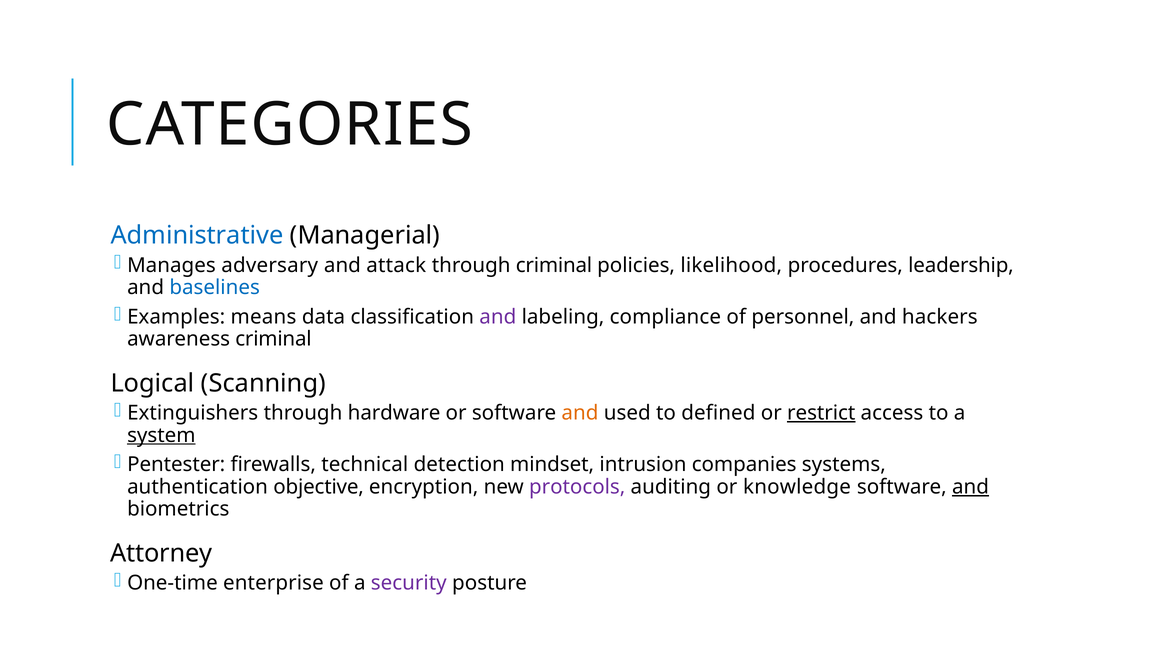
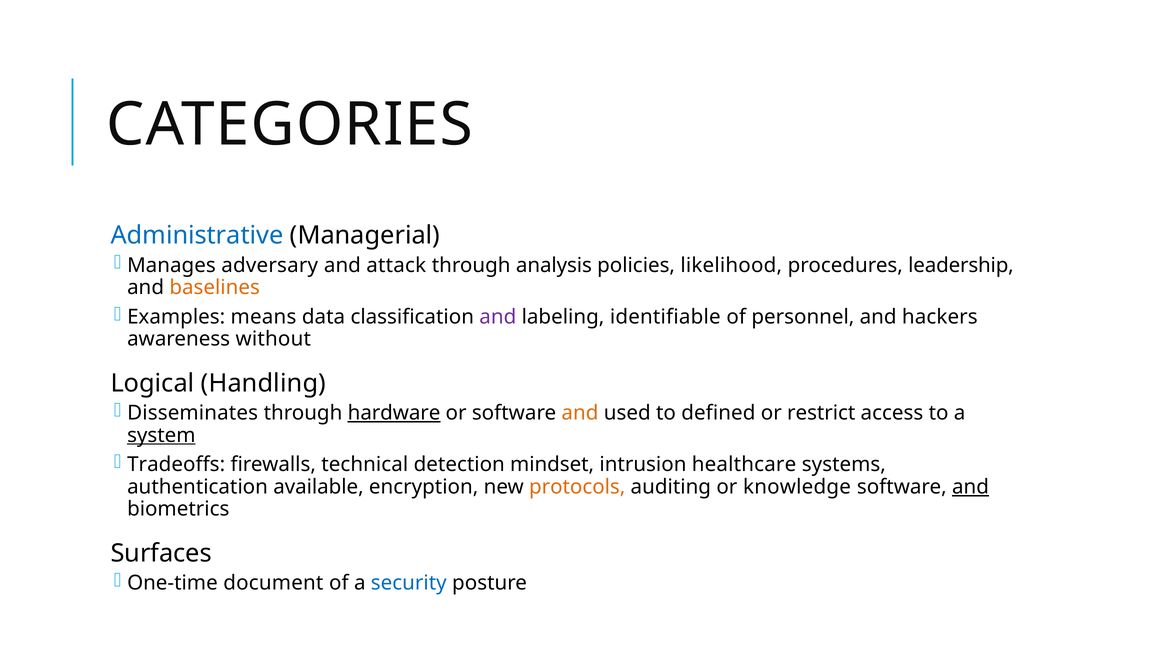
through criminal: criminal -> analysis (554, 265)
baselines colour: blue -> orange (215, 288)
compliance: compliance -> identifiable (665, 317)
awareness criminal: criminal -> without (273, 339)
Scanning: Scanning -> Handling (263, 383)
Extinguishers: Extinguishers -> Disseminates (193, 413)
hardware underline: none -> present (394, 413)
restrict underline: present -> none (821, 413)
Pentester: Pentester -> Tradeoffs (176, 465)
companies: companies -> healthcare (744, 465)
objective: objective -> available (318, 487)
protocols colour: purple -> orange (577, 487)
Attorney: Attorney -> Surfaces (161, 553)
enterprise: enterprise -> document (273, 583)
security colour: purple -> blue (409, 583)
